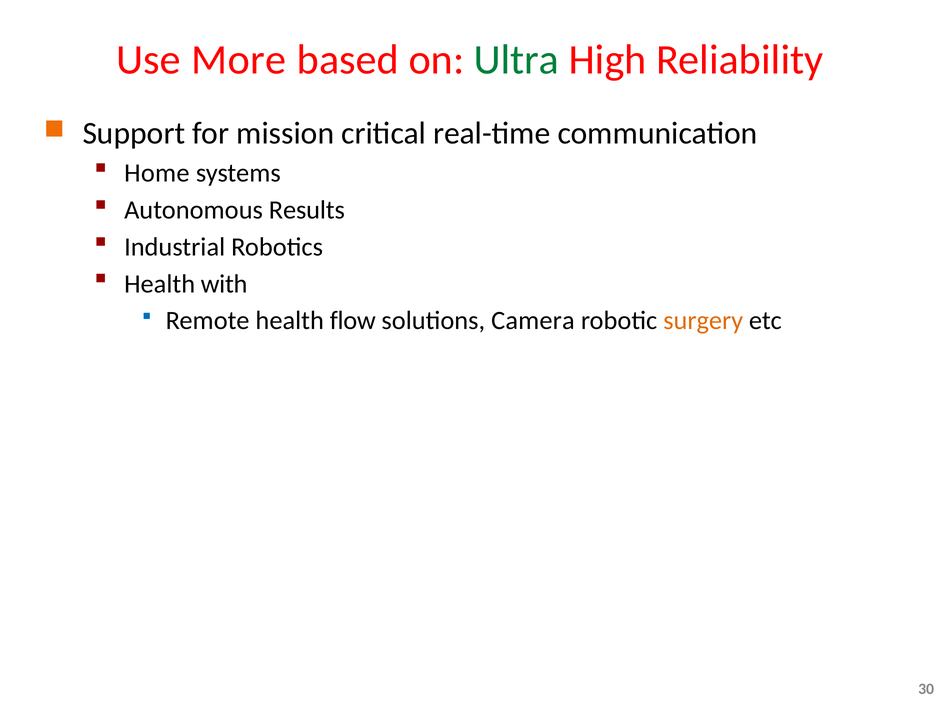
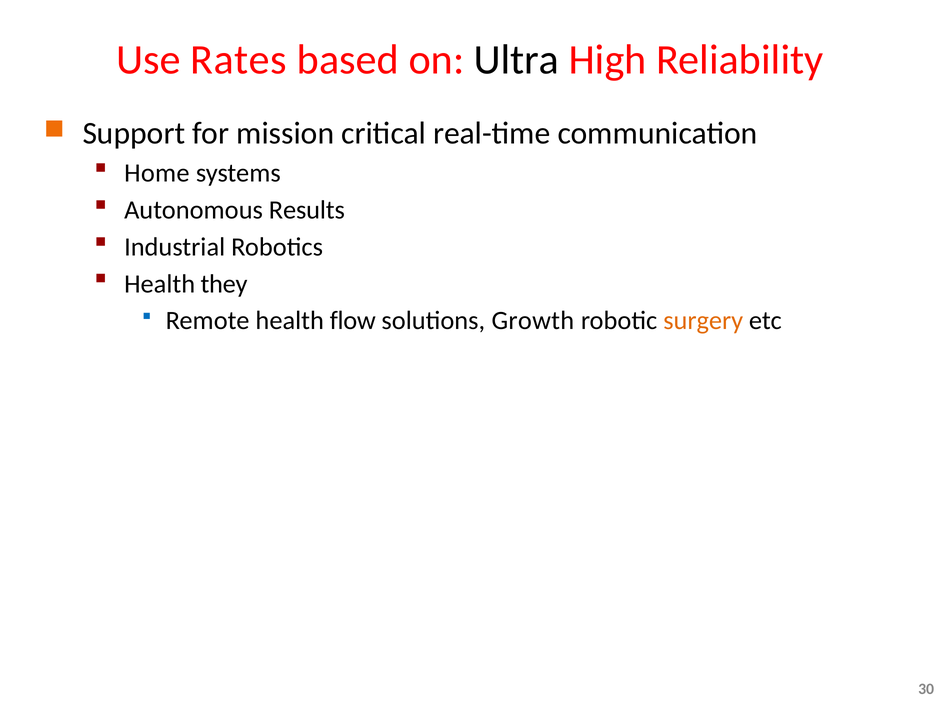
More: More -> Rates (239, 60)
Ultra colour: green -> black (517, 60)
with: with -> they (224, 284)
Camera: Camera -> Growth (533, 321)
